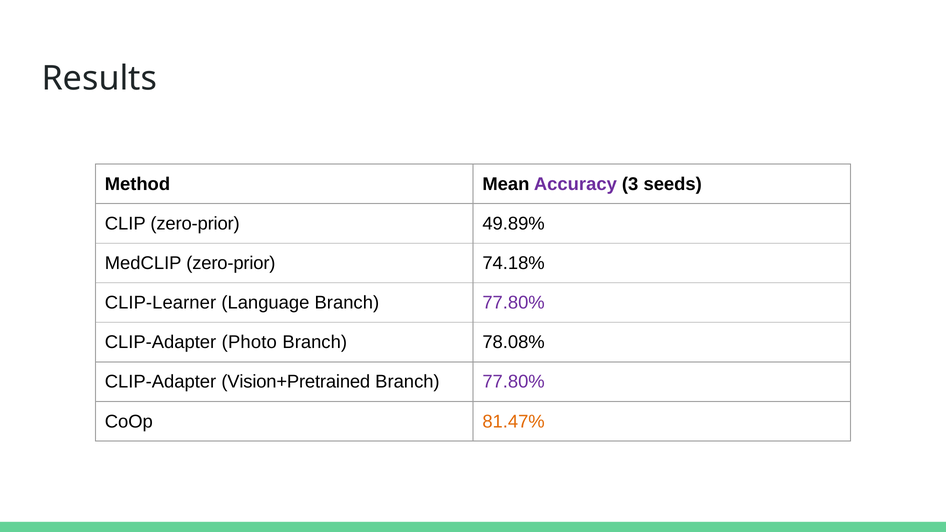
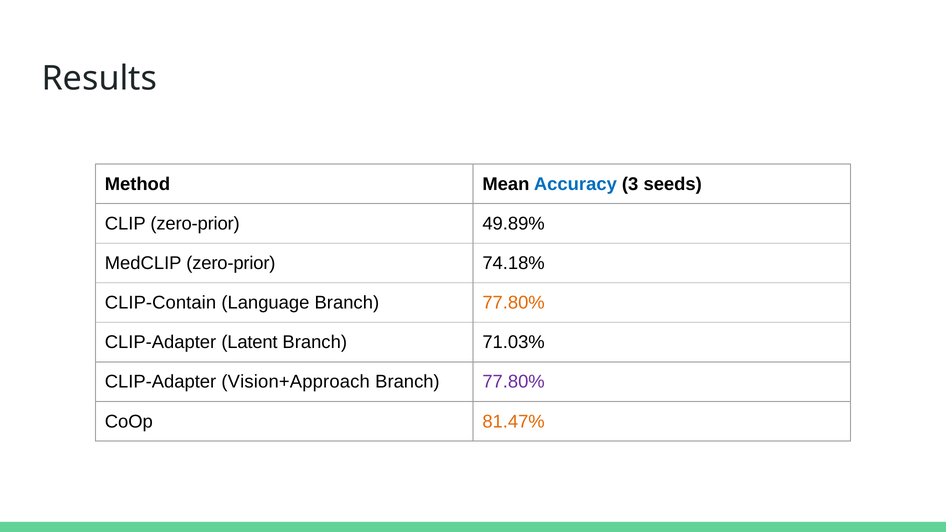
Accuracy colour: purple -> blue (575, 184)
CLIP-Learner: CLIP-Learner -> CLIP-Contain (160, 303)
77.80% colour: purple -> orange (514, 303)
Photo: Photo -> Latent (249, 342)
78.08%: 78.08% -> 71.03% (514, 342)
Vision+Pretrained: Vision+Pretrained -> Vision+Approach (296, 382)
